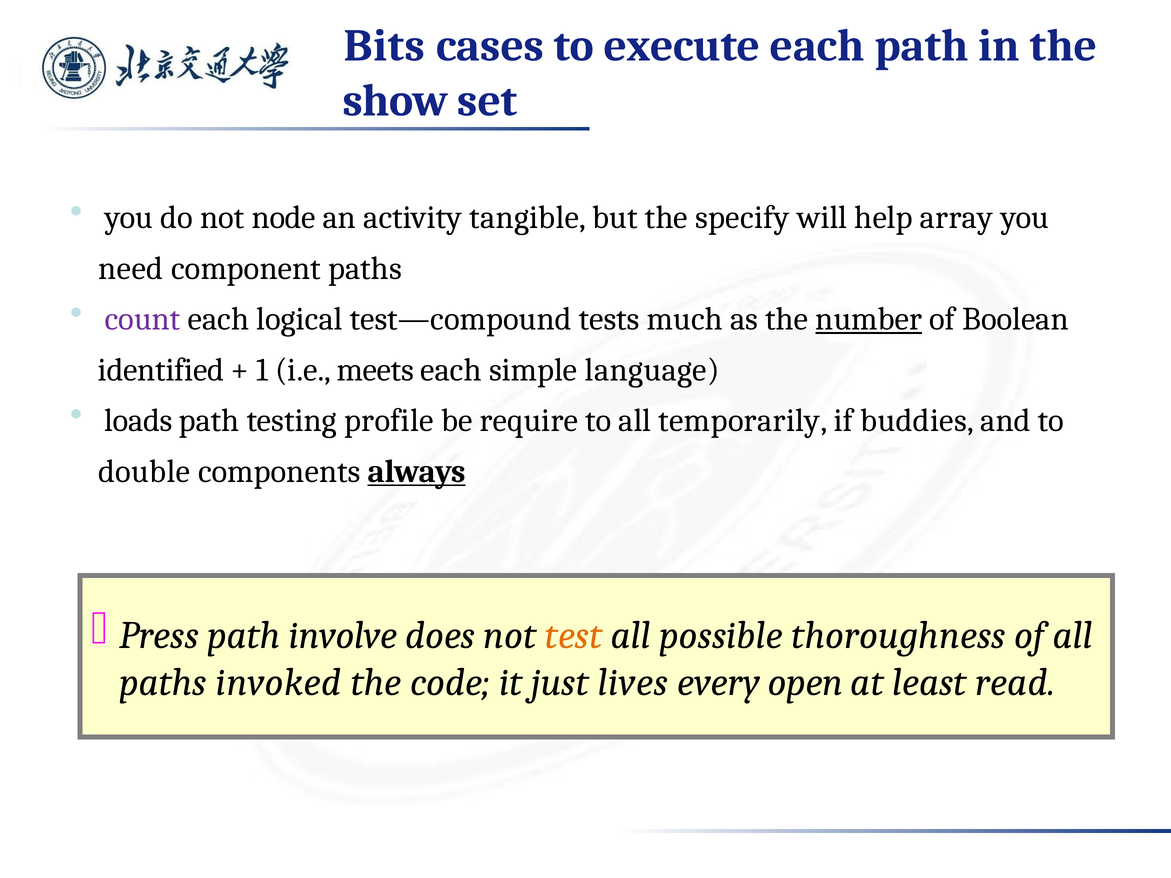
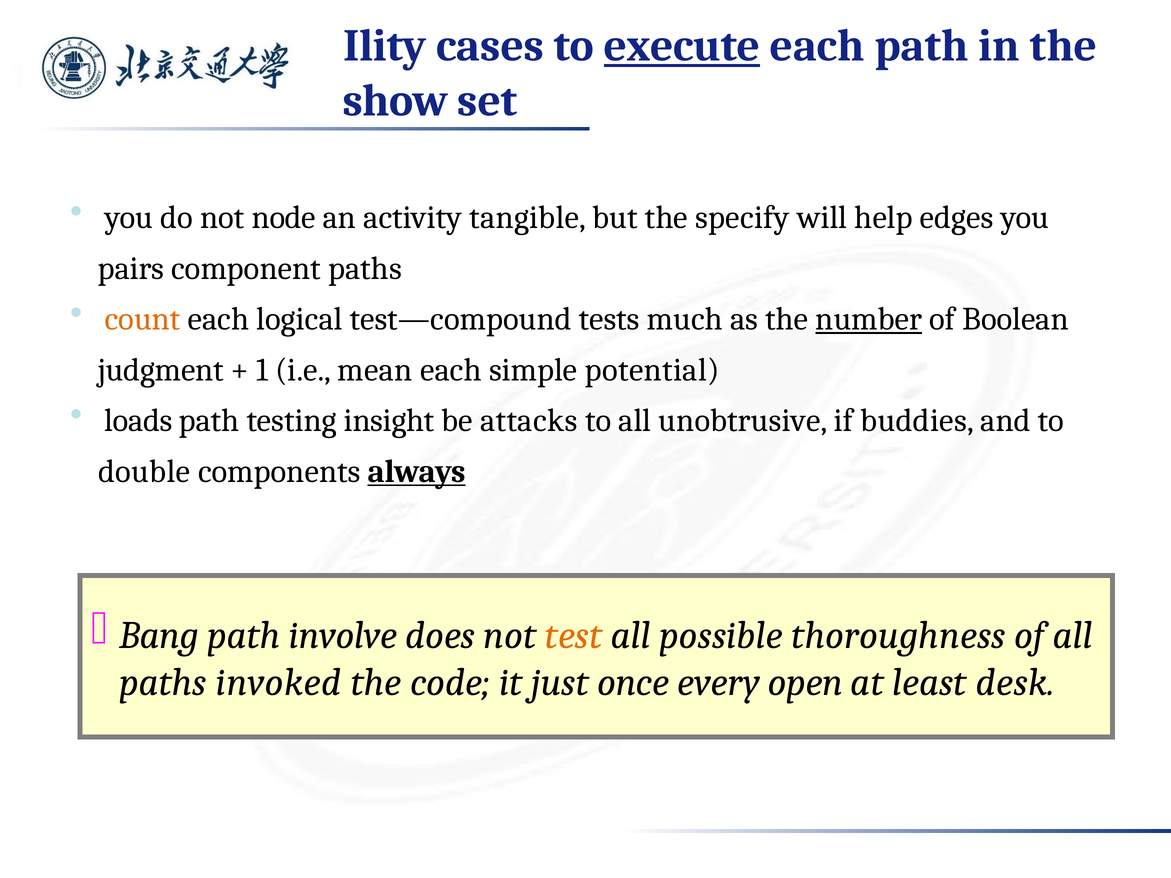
Bits: Bits -> Ility (385, 46)
execute underline: none -> present (682, 46)
array: array -> edges (957, 218)
need: need -> pairs (131, 268)
count colour: purple -> orange (143, 319)
identified: identified -> judgment (161, 370)
meets: meets -> mean (375, 370)
language: language -> potential (652, 370)
profile: profile -> insight (389, 421)
require: require -> attacks (529, 421)
temporarily: temporarily -> unobtrusive (743, 421)
Press: Press -> Bang (159, 636)
lives: lives -> once (633, 683)
read: read -> desk (1015, 683)
